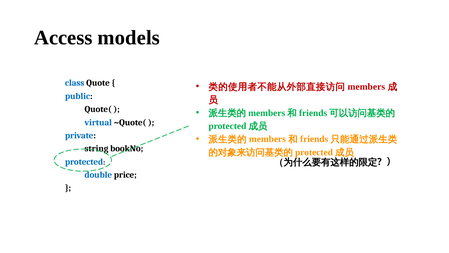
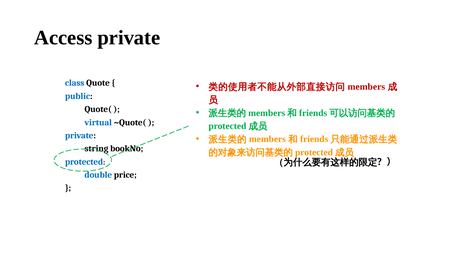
Access models: models -> private (129, 38)
